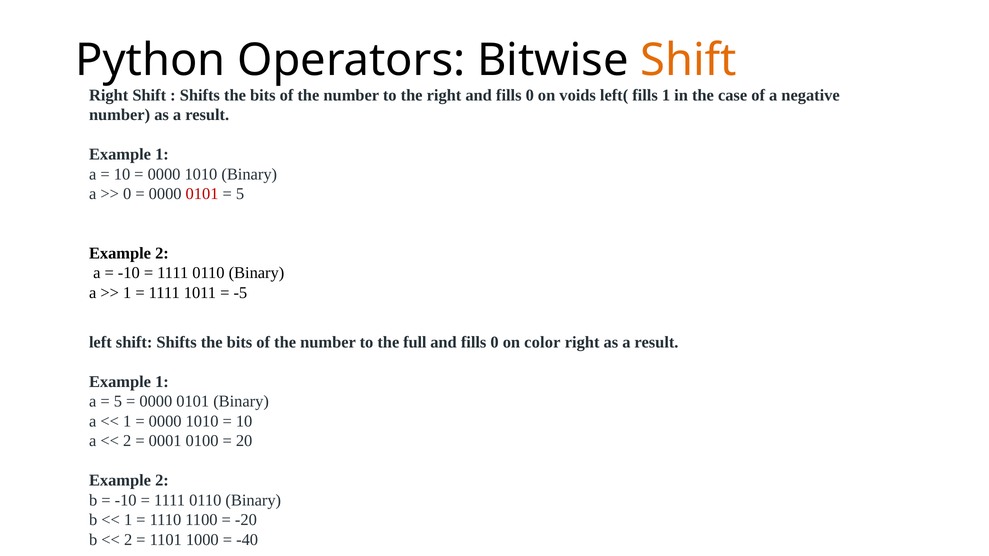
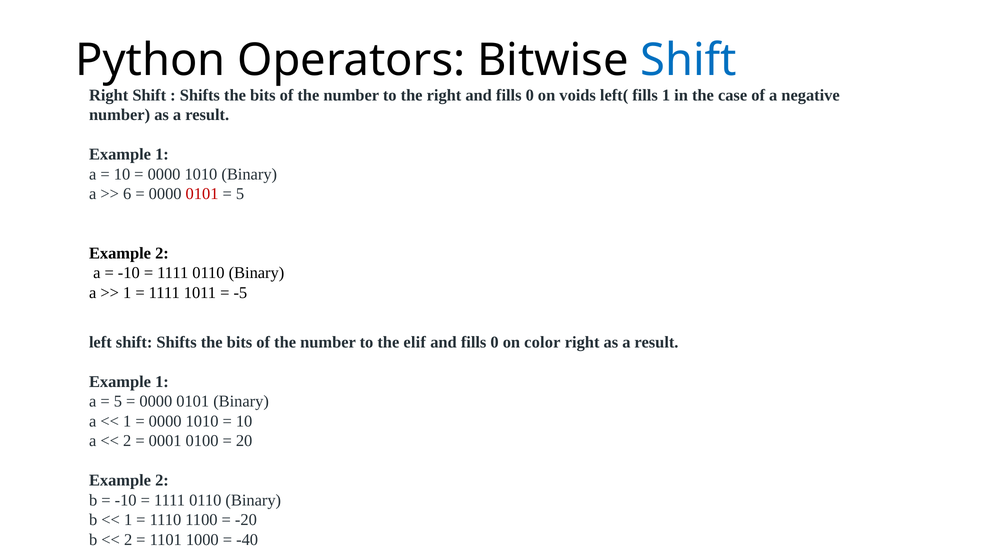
Shift colour: orange -> blue (689, 61)
0: 0 -> 6 (127, 194)
full: full -> elif (415, 342)
